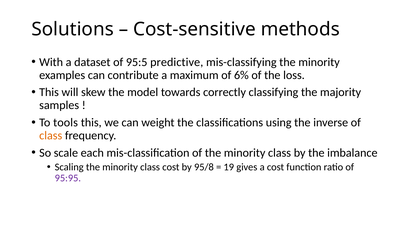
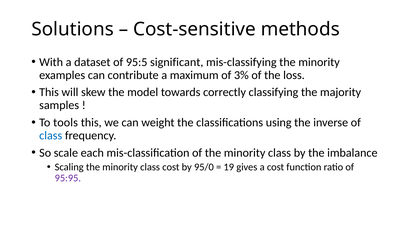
predictive: predictive -> significant (177, 62)
6%: 6% -> 3% (241, 75)
class colour: orange -> blue (51, 136)
95/8: 95/8 -> 95/0 (204, 167)
